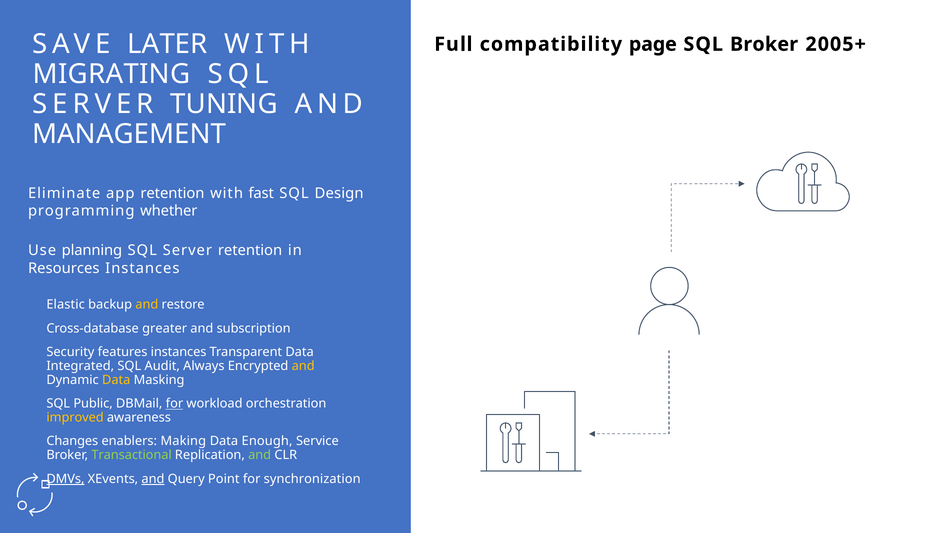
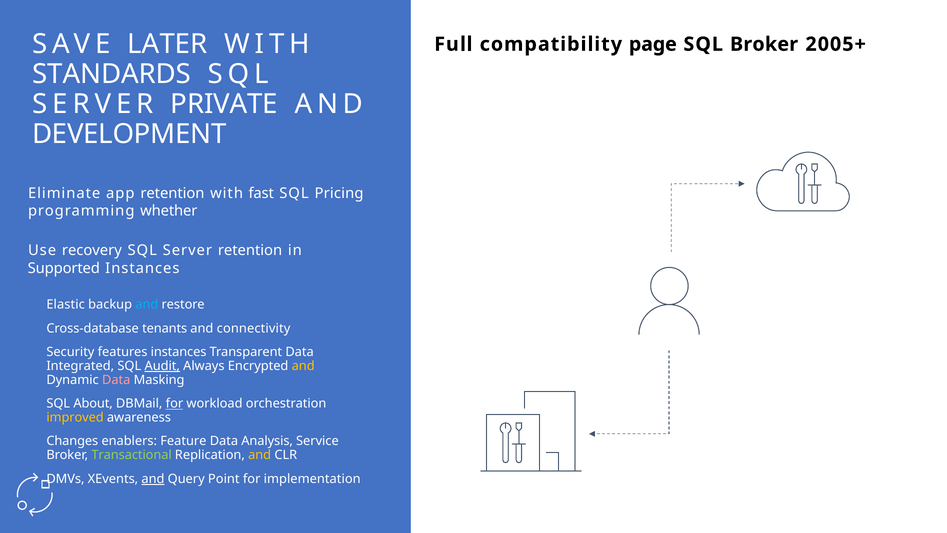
MIGRATING: MIGRATING -> STANDARDS (112, 74)
TUNING: TUNING -> PRIVATE (224, 104)
MANAGEMENT: MANAGEMENT -> DEVELOPMENT (129, 134)
Design: Design -> Pricing (339, 193)
planning: planning -> recovery (92, 251)
Resources: Resources -> Supported (64, 268)
and colour: yellow -> light blue (147, 305)
greater: greater -> tenants (165, 328)
subscription: subscription -> connectivity (254, 328)
Audit underline: none -> present (162, 366)
Data colour: yellow -> pink (116, 380)
Public: Public -> About (93, 404)
Making: Making -> Feature (183, 441)
Enough: Enough -> Analysis (267, 441)
and colour: light green -> yellow (260, 455)
DMVs underline: present -> none (65, 479)
synchronization: synchronization -> implementation (312, 479)
